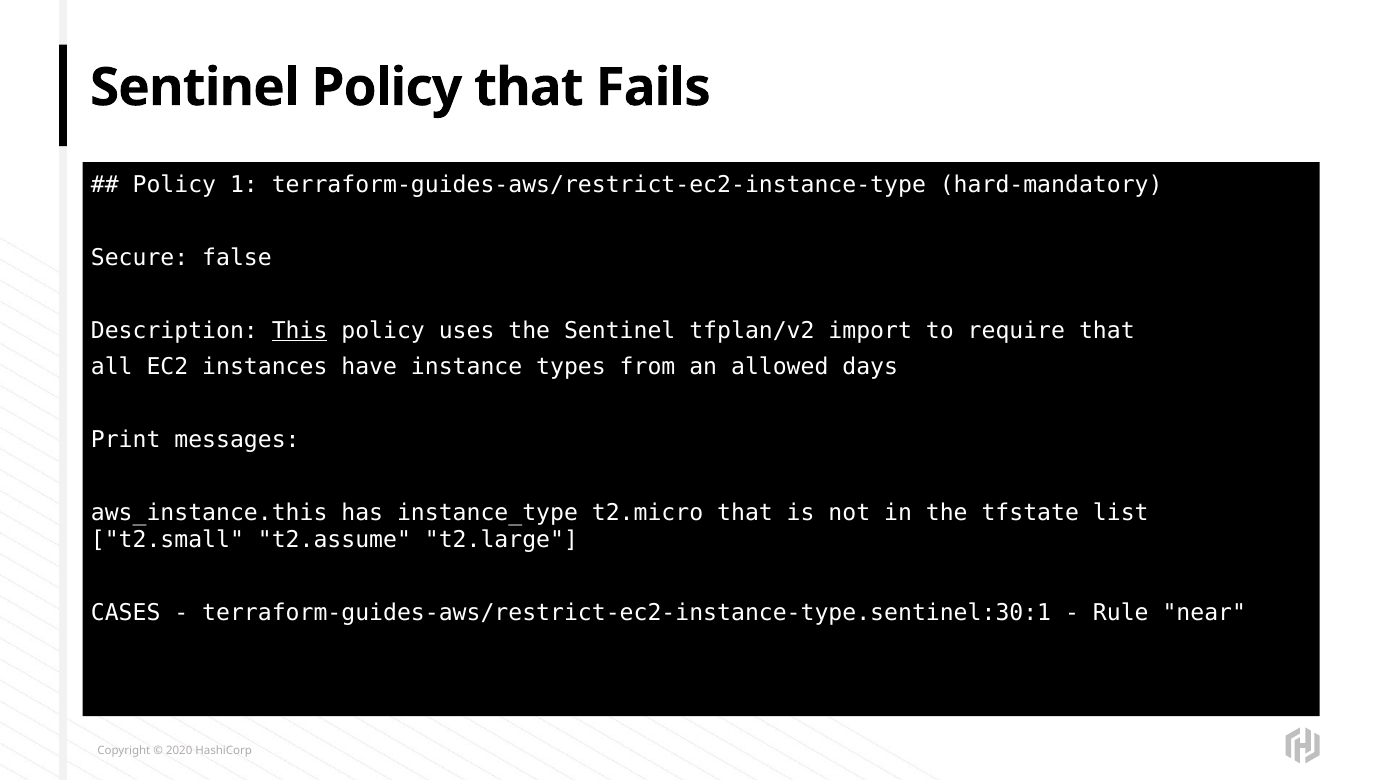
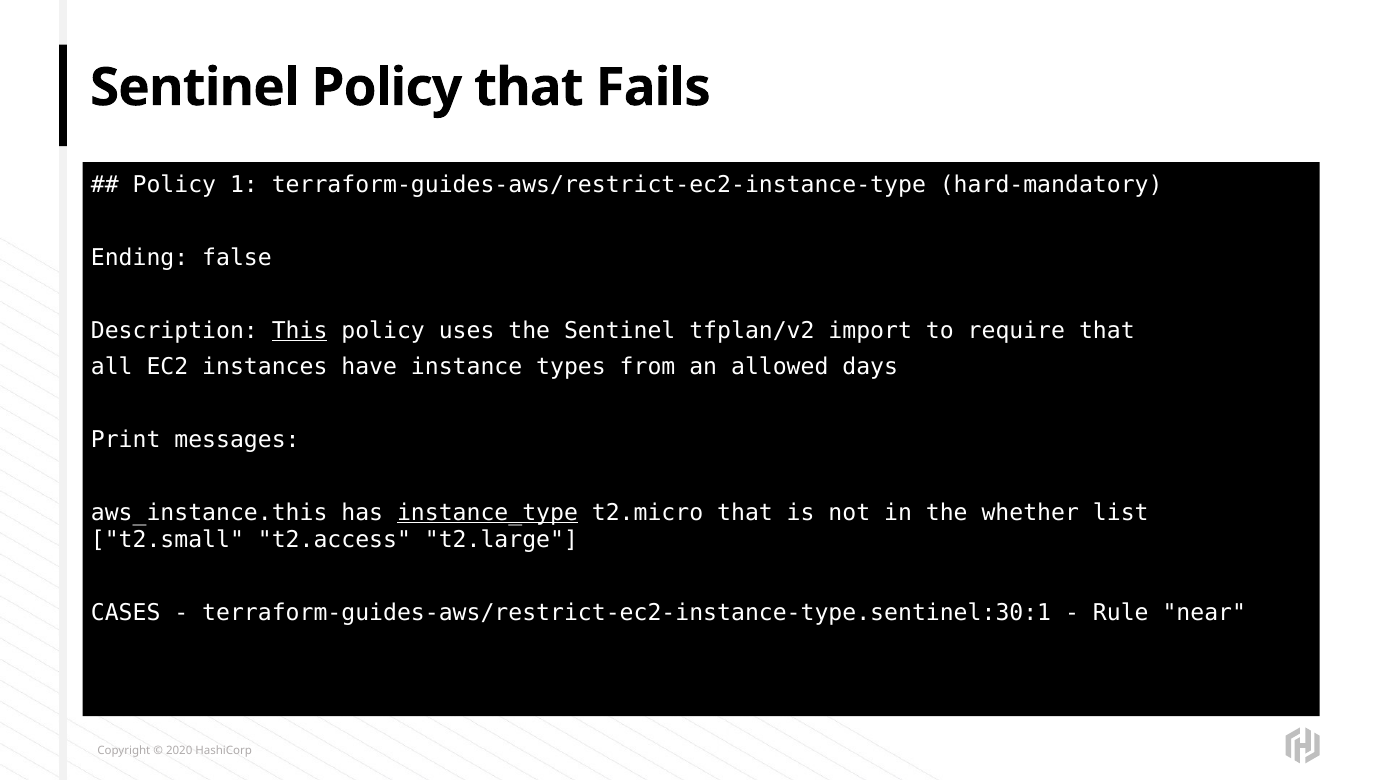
Secure: Secure -> Ending (140, 258)
instance_type underline: none -> present (488, 513)
tfstate: tfstate -> whether (1030, 513)
t2.assume: t2.assume -> t2.access (334, 540)
